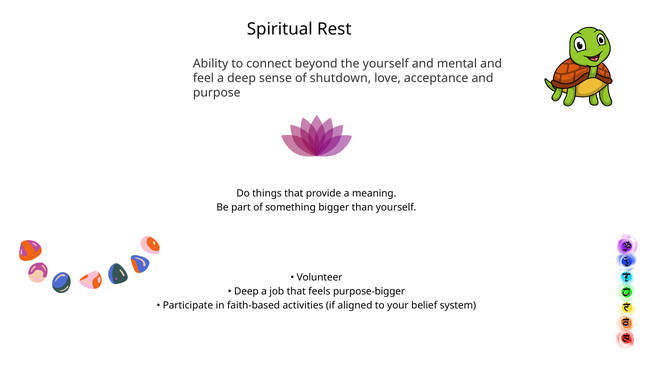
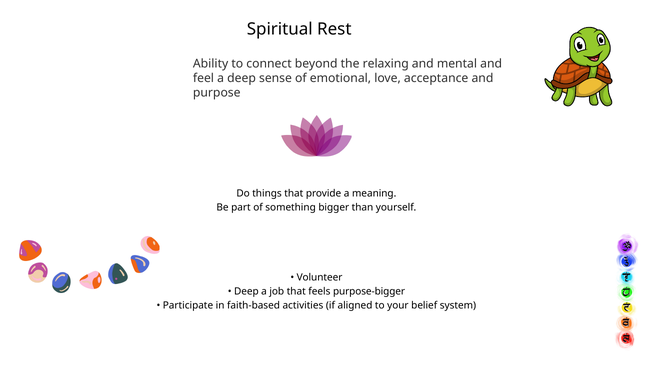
the yourself: yourself -> relaxing (386, 64)
shutdown: shutdown -> emotional (340, 78)
